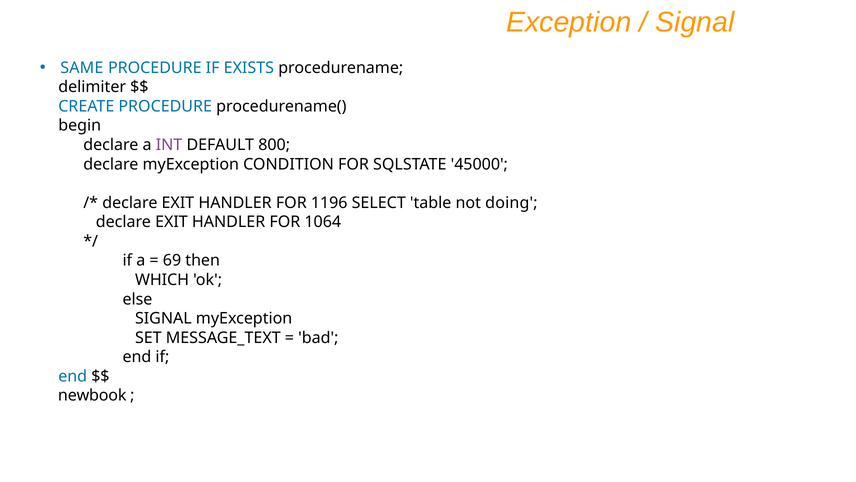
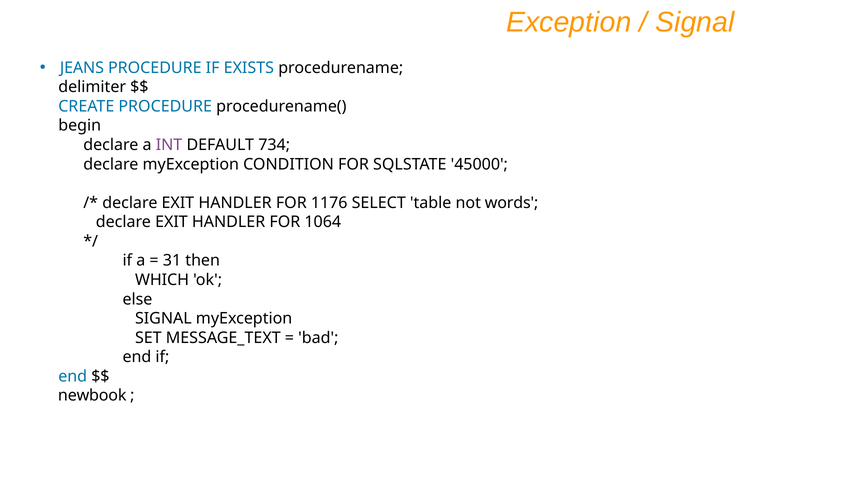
SAME: SAME -> JEANS (82, 68)
800: 800 -> 734 (274, 145)
1196: 1196 -> 1176 (329, 203)
doing: doing -> words (512, 203)
69: 69 -> 31 (172, 260)
